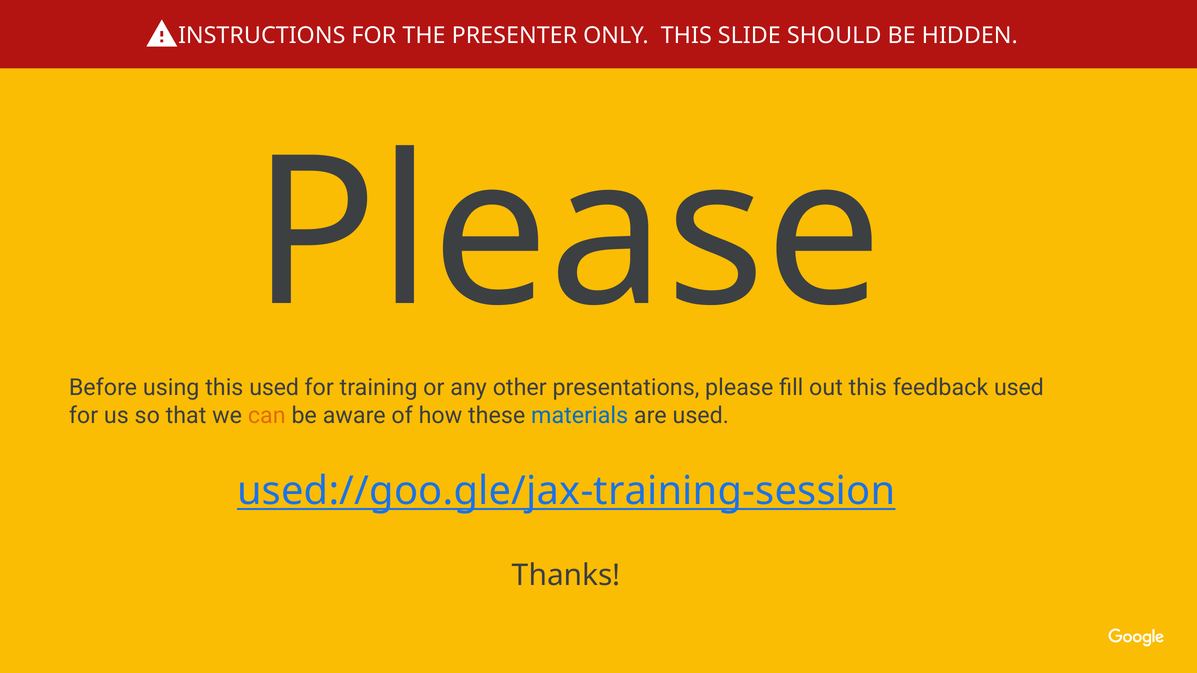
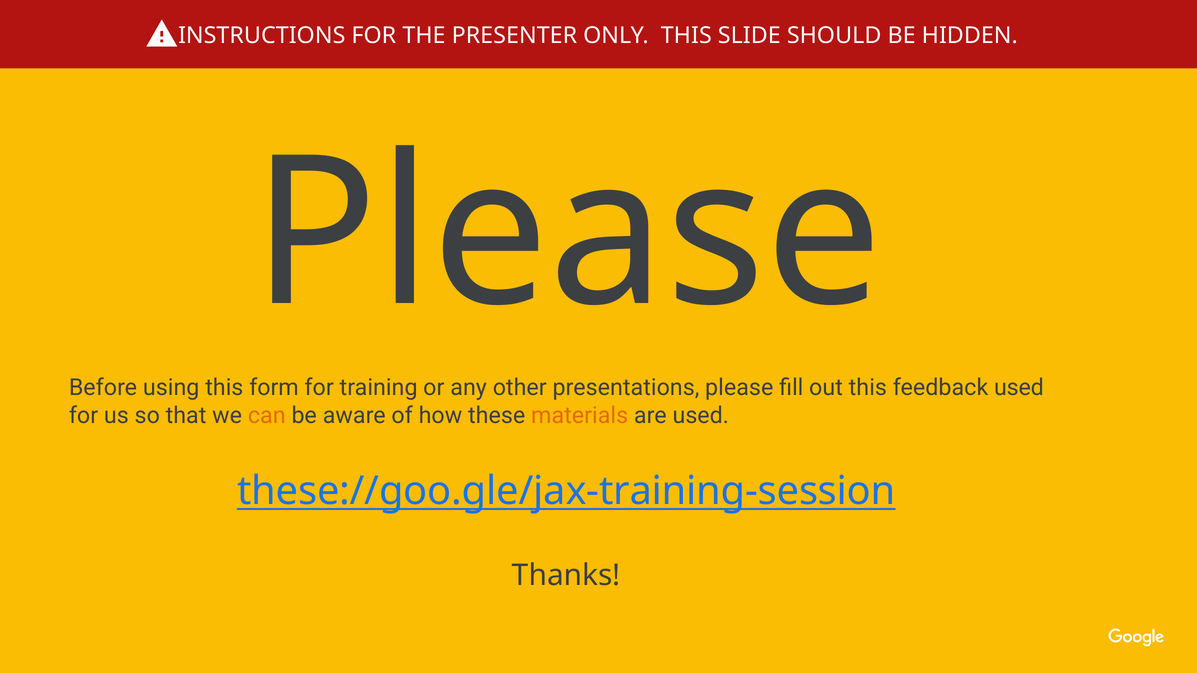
this used: used -> form (274, 388)
materials colour: blue -> orange (580, 416)
used://goo.gle/jax-training-session: used://goo.gle/jax-training-session -> these://goo.gle/jax-training-session (566, 491)
